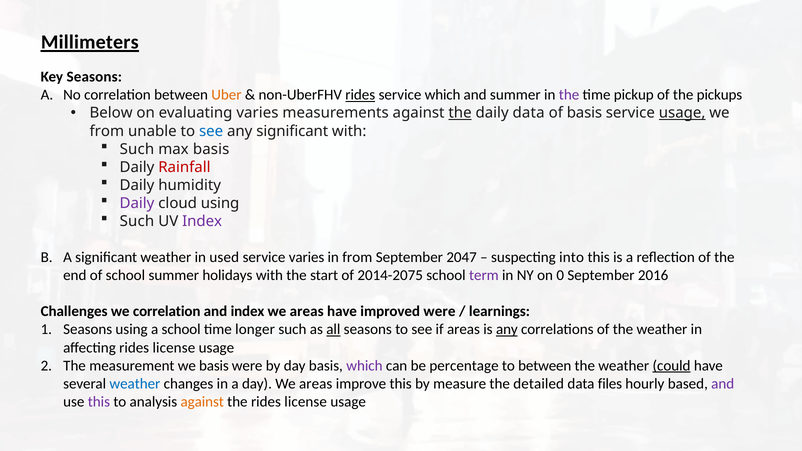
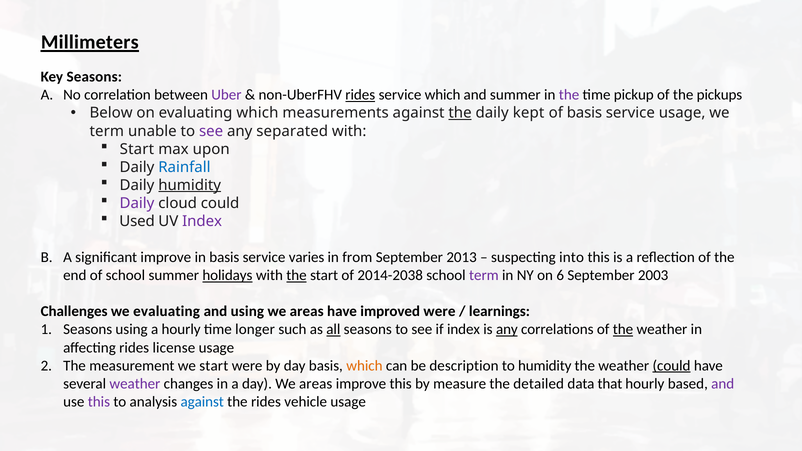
Uber colour: orange -> purple (226, 95)
evaluating varies: varies -> which (257, 113)
daily data: data -> kept (529, 113)
usage underline: present -> none (682, 113)
from: from -> term (107, 131)
see colour: blue -> purple (211, 131)
any significant: significant -> separated (292, 131)
Such: Such -> Start (137, 149)
max basis: basis -> upon (211, 149)
Rainfall colour: red -> blue (184, 167)
humidity underline: none -> present (190, 185)
cloud using: using -> could (220, 203)
Such: Such -> Used (137, 221)
significant weather: weather -> improve (166, 257)
in used: used -> basis (224, 257)
2047: 2047 -> 2013 (462, 257)
holidays underline: none -> present (227, 275)
the underline: none -> present (297, 275)
2014-2075: 2014-2075 -> 2014-2038 (390, 275)
0: 0 -> 6 (560, 275)
2016: 2016 -> 2003 (653, 275)
we correlation: correlation -> evaluating (167, 312)
and index: index -> using (247, 312)
a school: school -> hourly (181, 330)
if areas: areas -> index (464, 330)
the underline: none -> present (623, 330)
we basis: basis -> start (214, 366)
which colour: purple -> orange (364, 366)
percentage: percentage -> description (464, 366)
to between: between -> humidity (545, 366)
weather colour: blue -> purple (135, 384)
files: files -> that (610, 384)
against colour: orange -> blue (202, 402)
the rides license: license -> vehicle (306, 402)
